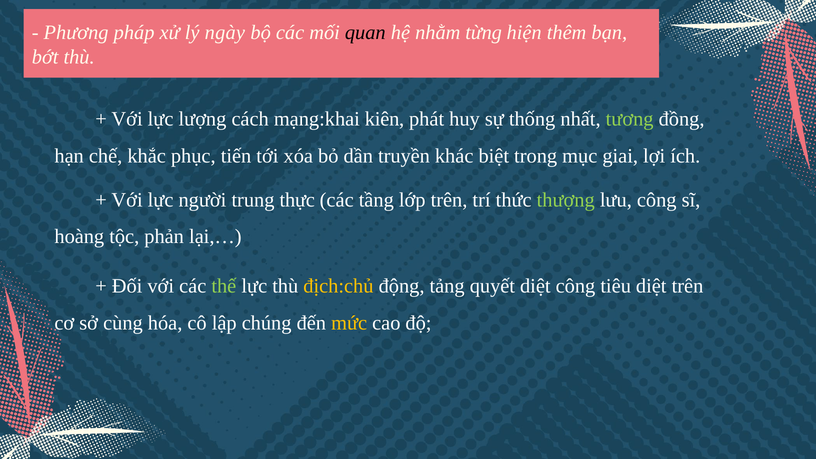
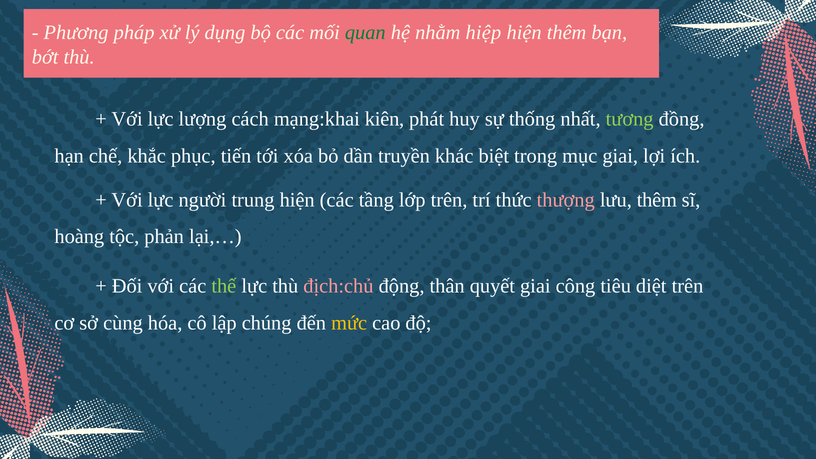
ngày: ngày -> dụng (225, 33)
quan colour: black -> green (365, 33)
từng: từng -> hiệp (483, 33)
trung thực: thực -> hiện (297, 200)
thượng colour: light green -> pink (566, 200)
lưu công: công -> thêm (657, 200)
địch:chủ colour: yellow -> pink (338, 286)
tảng: tảng -> thân (447, 286)
quyết diệt: diệt -> giai (535, 286)
